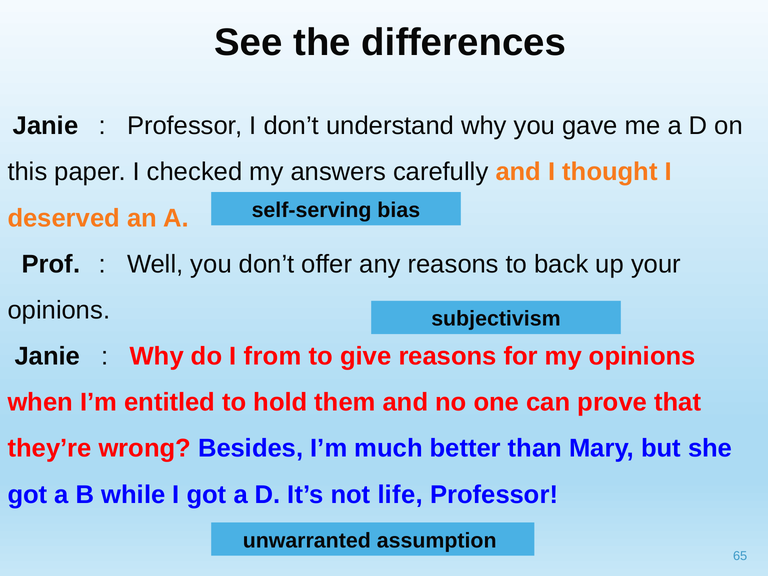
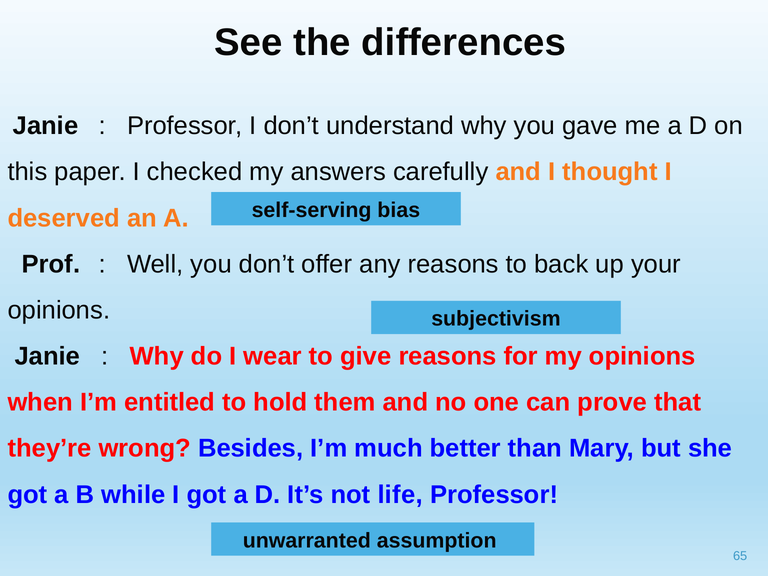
from: from -> wear (273, 356)
